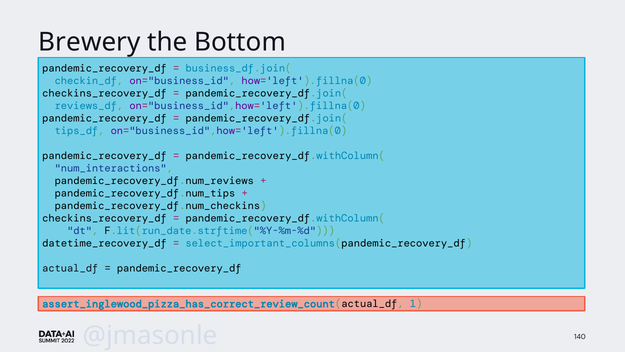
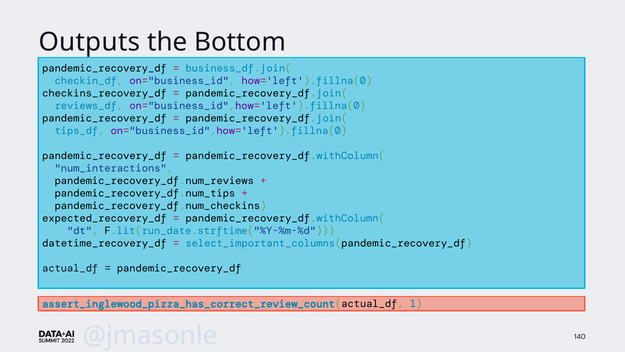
Brewery: Brewery -> Outputs (89, 42)
checkins_recovery_df: checkins_recovery_df -> expected_recovery_df (105, 218)
